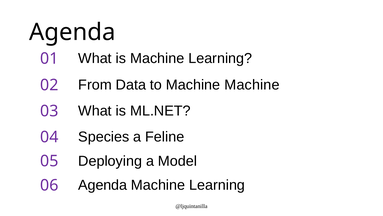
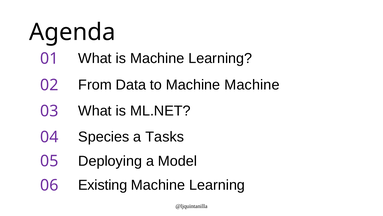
Feline: Feline -> Tasks (165, 137)
06 Agenda: Agenda -> Existing (103, 185)
